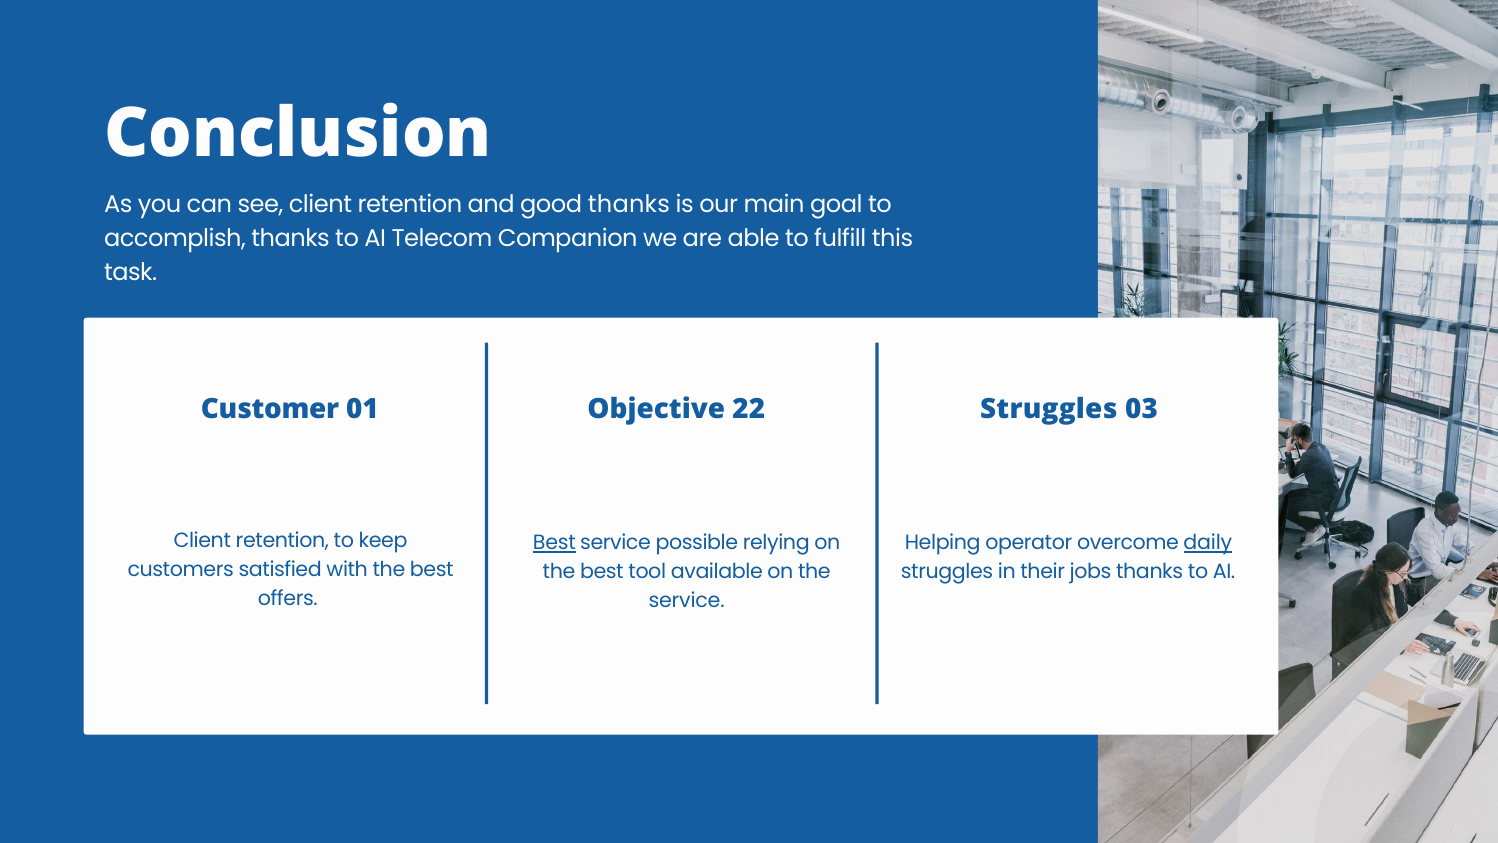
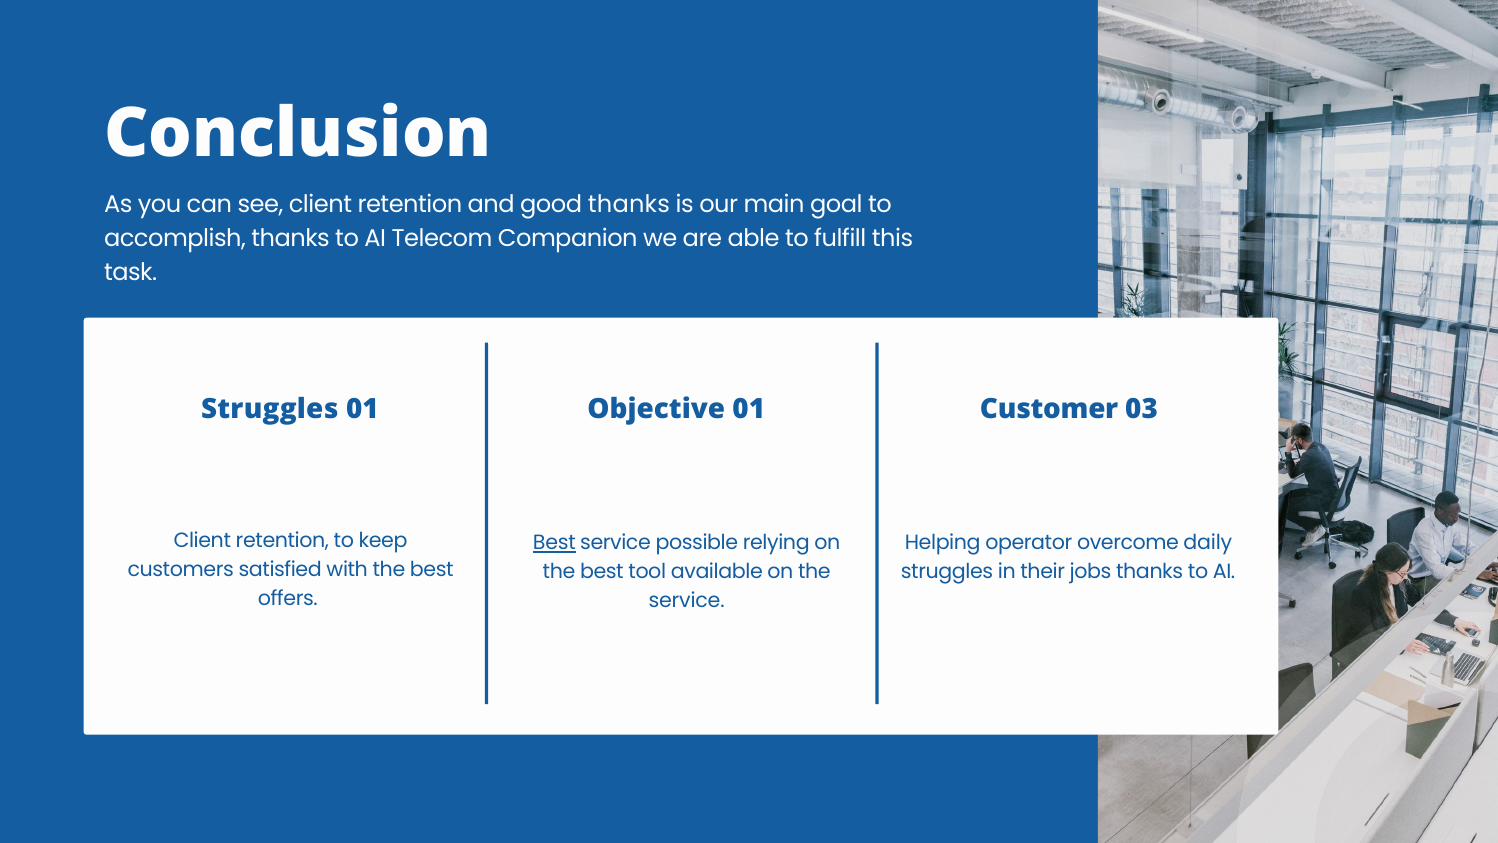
Customer: Customer -> Struggles (270, 409)
Struggles: Struggles -> Customer (1049, 409)
Objective 22: 22 -> 01 (749, 410)
daily underline: present -> none (1208, 543)
